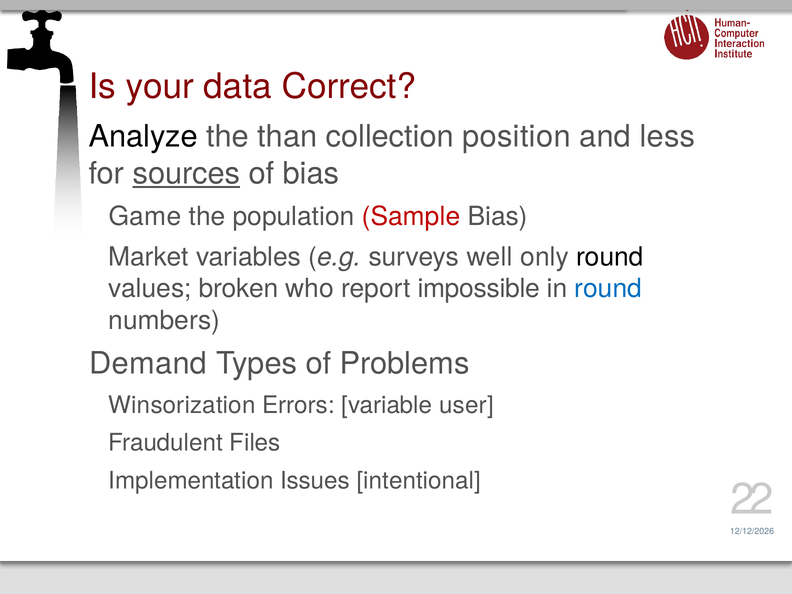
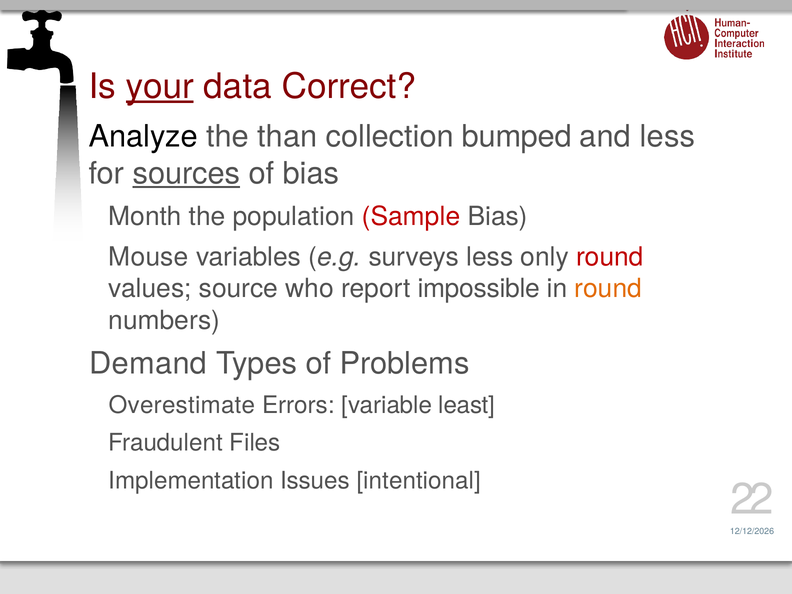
your underline: none -> present (160, 87)
position: position -> bumped (517, 137)
Game: Game -> Month (145, 217)
Market: Market -> Mouse (148, 257)
surveys well: well -> less (490, 257)
round colour: black -> red (610, 257)
broken: broken -> source (238, 289)
round colour: blue -> orange (608, 289)
Winsorization: Winsorization -> Overestimate (182, 405)
user: user -> least (467, 405)
